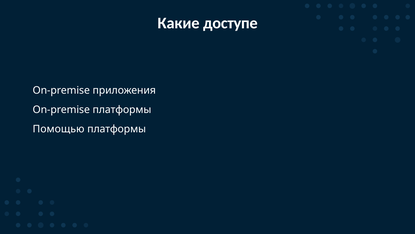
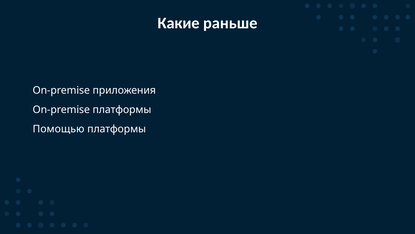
доступе: доступе -> раньше (230, 23)
